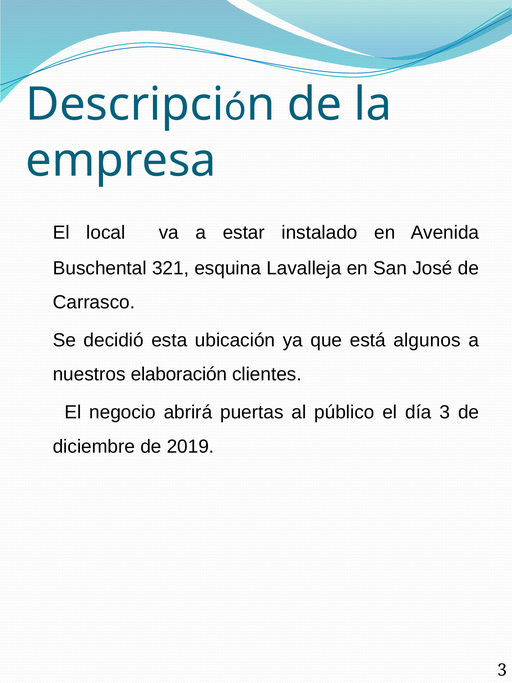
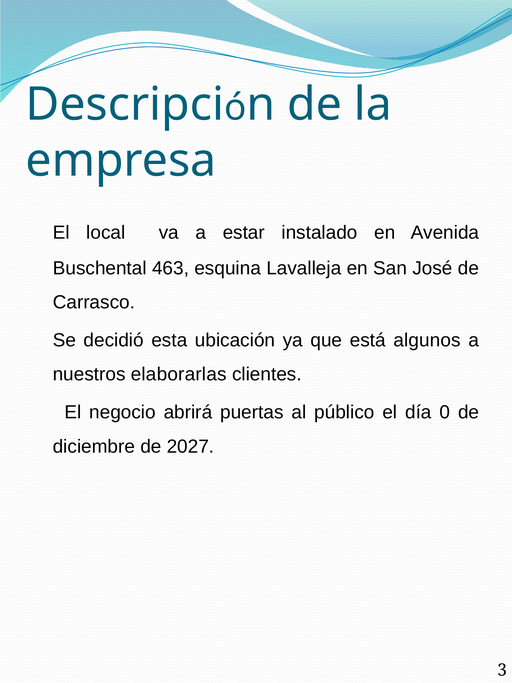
321: 321 -> 463 (171, 268)
elaboración: elaboración -> elaborarlas (179, 374)
día 3: 3 -> 0 (445, 412)
2019: 2019 -> 2027 (190, 446)
